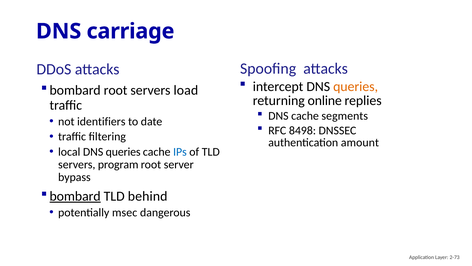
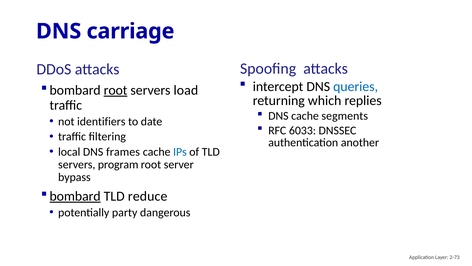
queries colour: orange -> blue (356, 86)
root underline: none -> present (116, 90)
online: online -> which (325, 100)
8498: 8498 -> 6033 (302, 130)
amount: amount -> another (360, 142)
local DNS queries: queries -> frames (123, 152)
behind: behind -> reduce (148, 196)
msec: msec -> party (125, 212)
